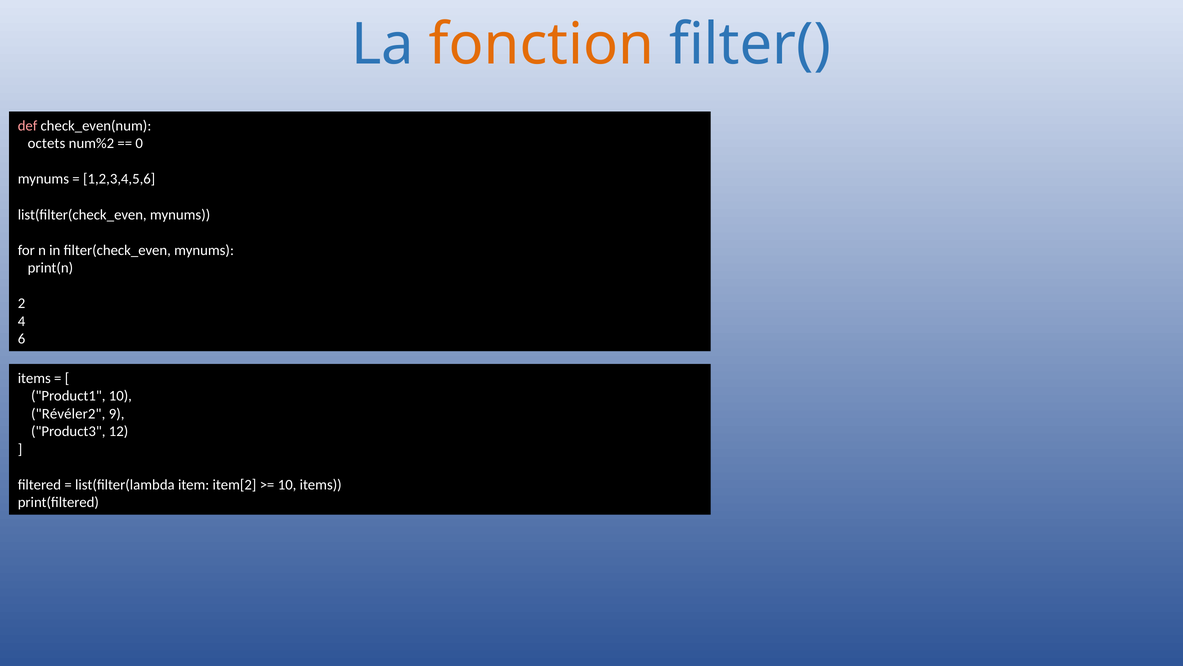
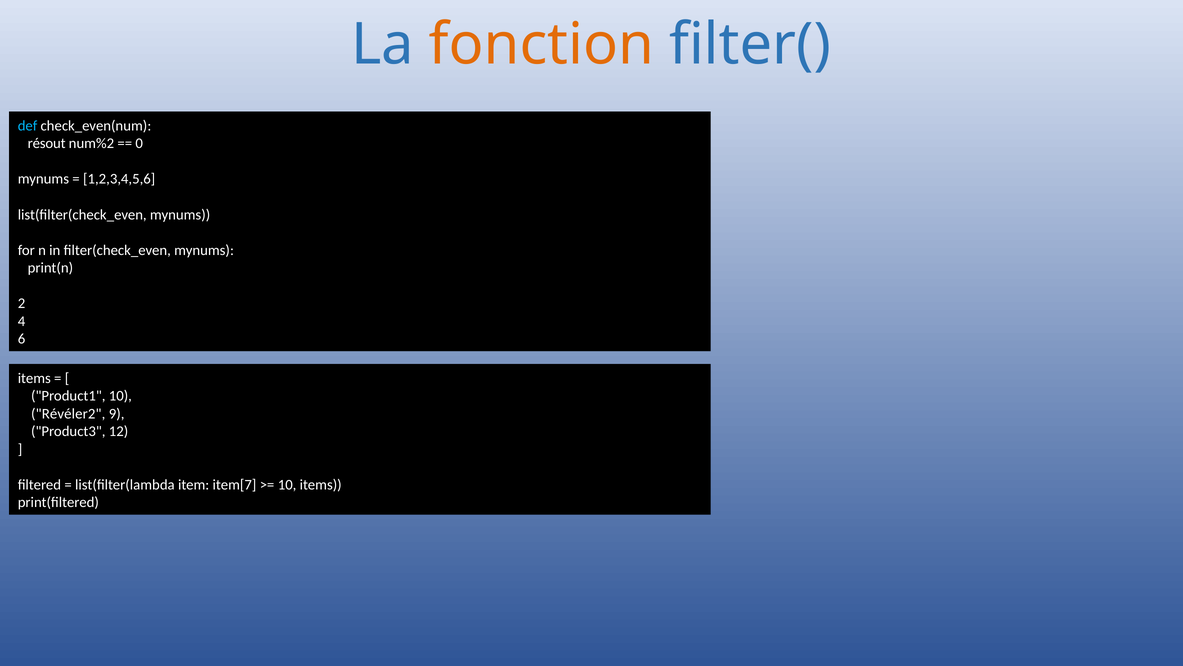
def colour: pink -> light blue (28, 126)
octets: octets -> résout (47, 143)
item[2: item[2 -> item[7 (234, 484)
